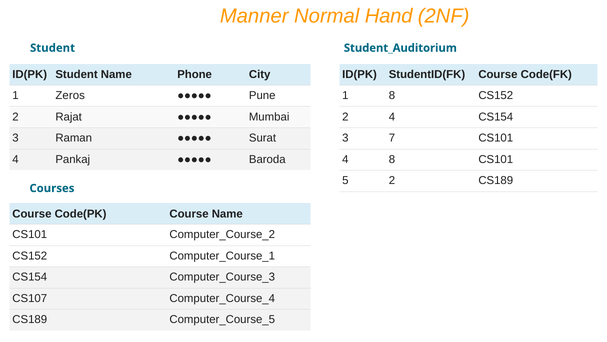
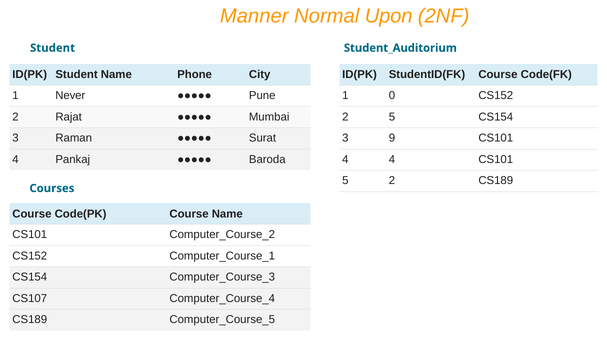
Hand: Hand -> Upon (389, 16)
Zeros: Zeros -> Never (70, 95)
1 8: 8 -> 0 (392, 95)
2 4: 4 -> 5 (392, 117)
7: 7 -> 9 (392, 138)
4 8: 8 -> 4 (392, 159)
